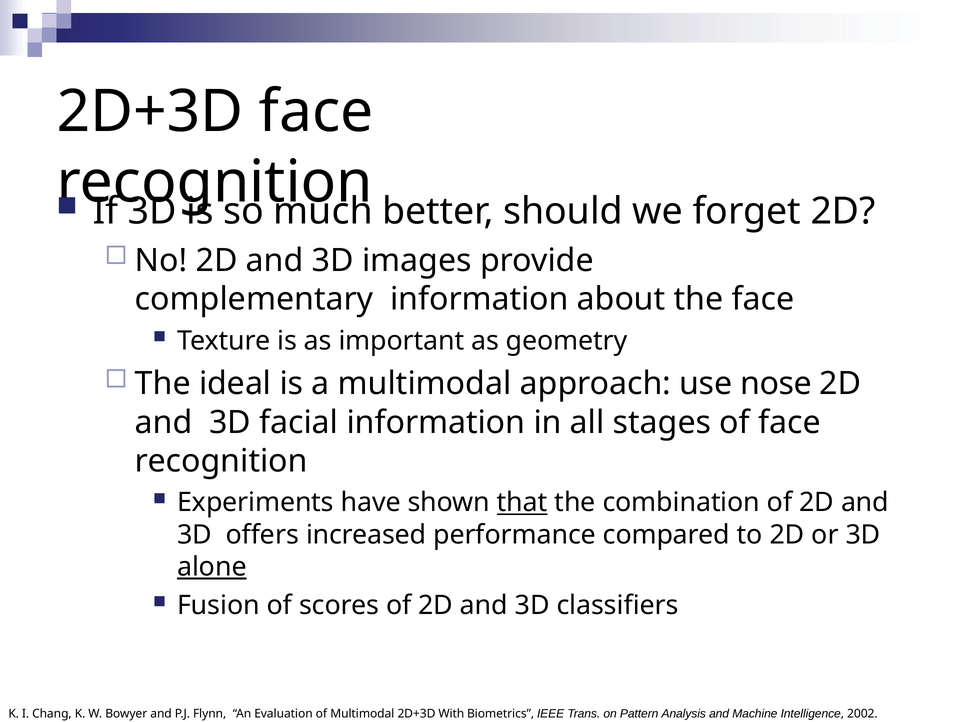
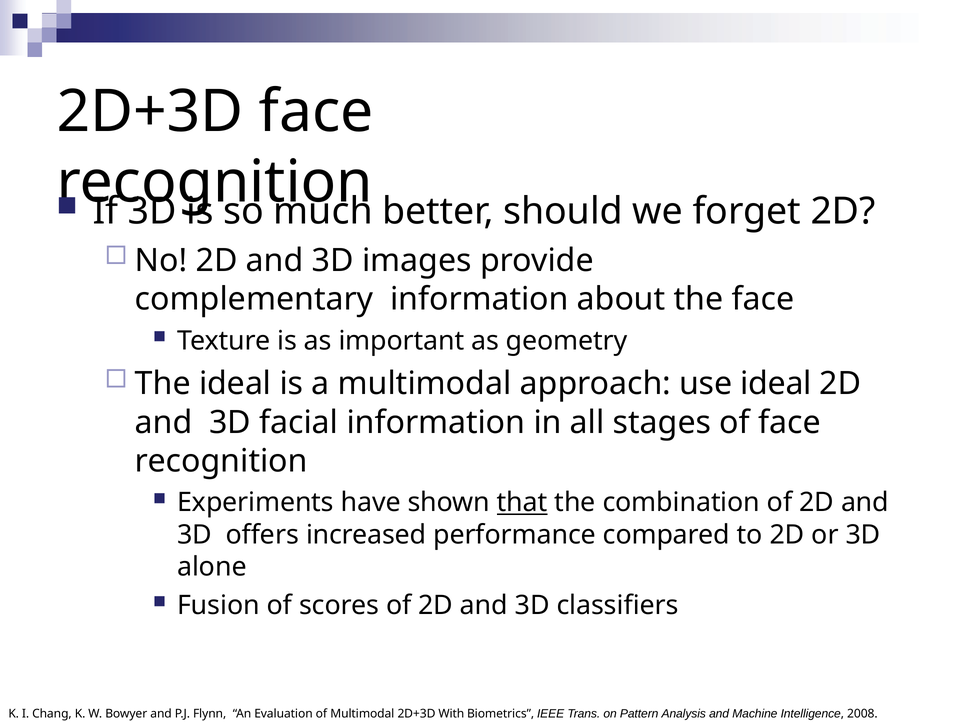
use nose: nose -> ideal (776, 384)
alone underline: present -> none (212, 567)
2002: 2002 -> 2008 (862, 714)
